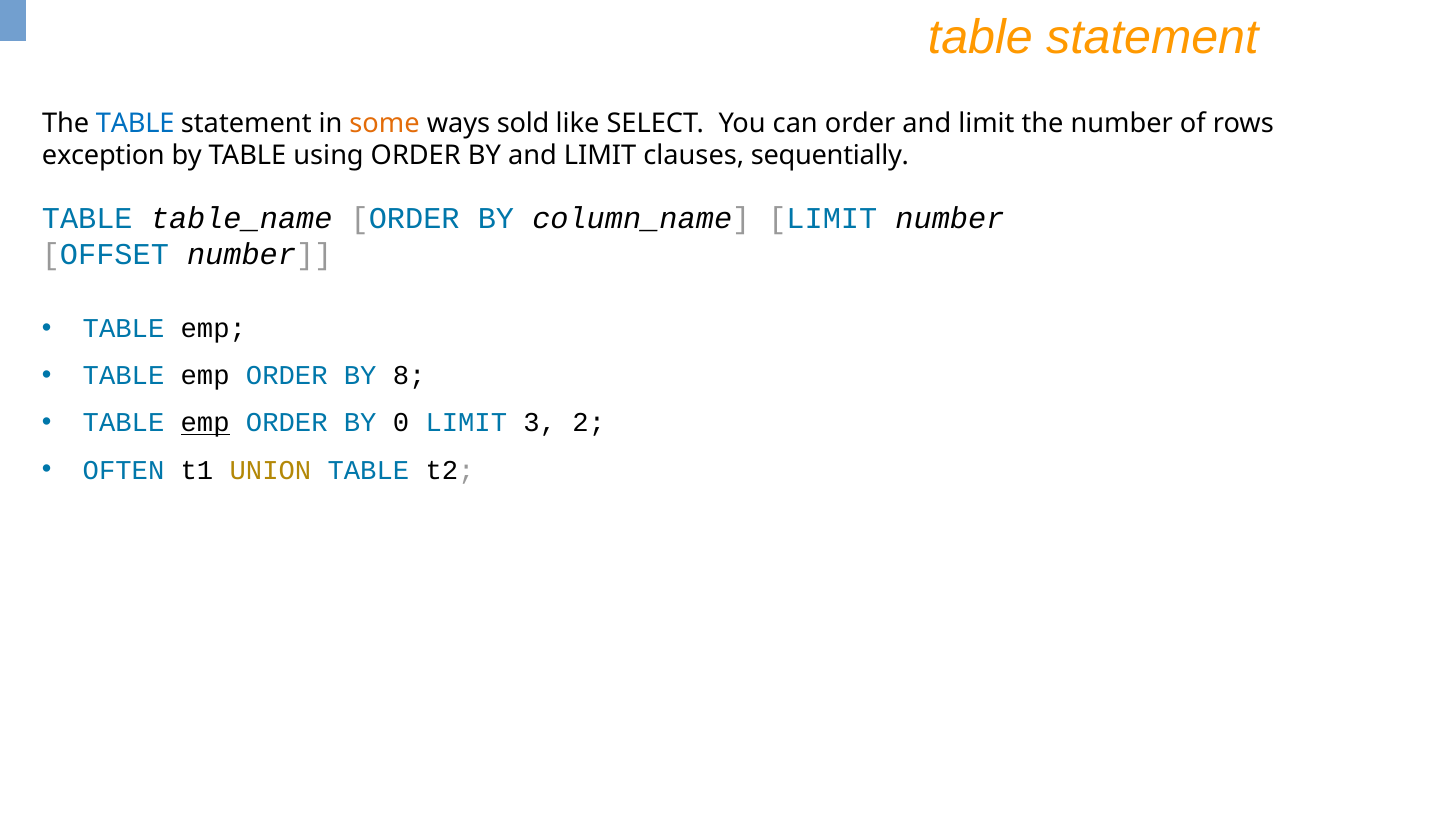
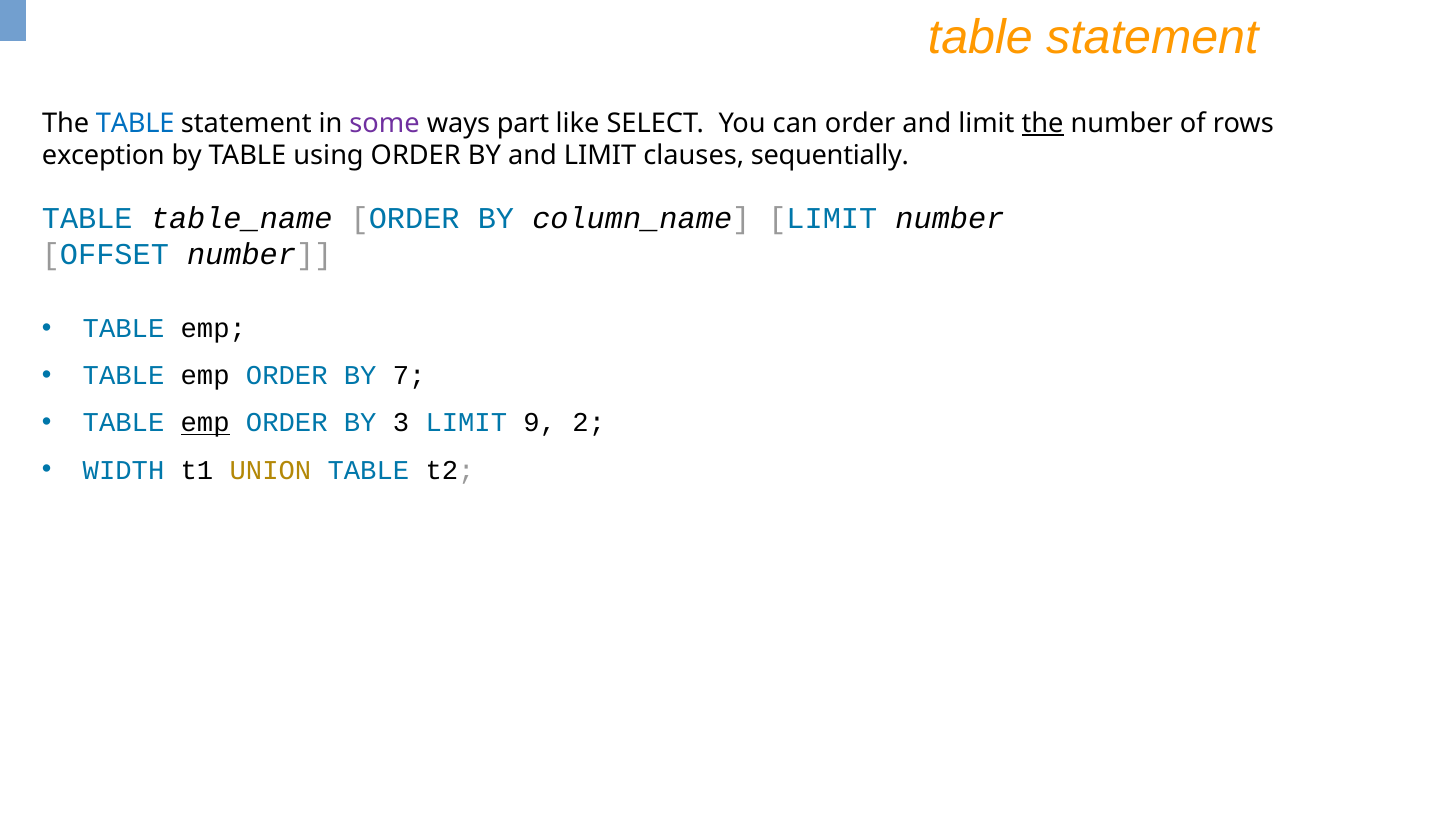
some colour: orange -> purple (385, 123)
sold: sold -> part (523, 123)
the underline: none -> present (1043, 123)
8: 8 -> 7 (409, 376)
0: 0 -> 3 (401, 423)
3: 3 -> 9 (540, 423)
OFTEN: OFTEN -> WIDTH (124, 470)
